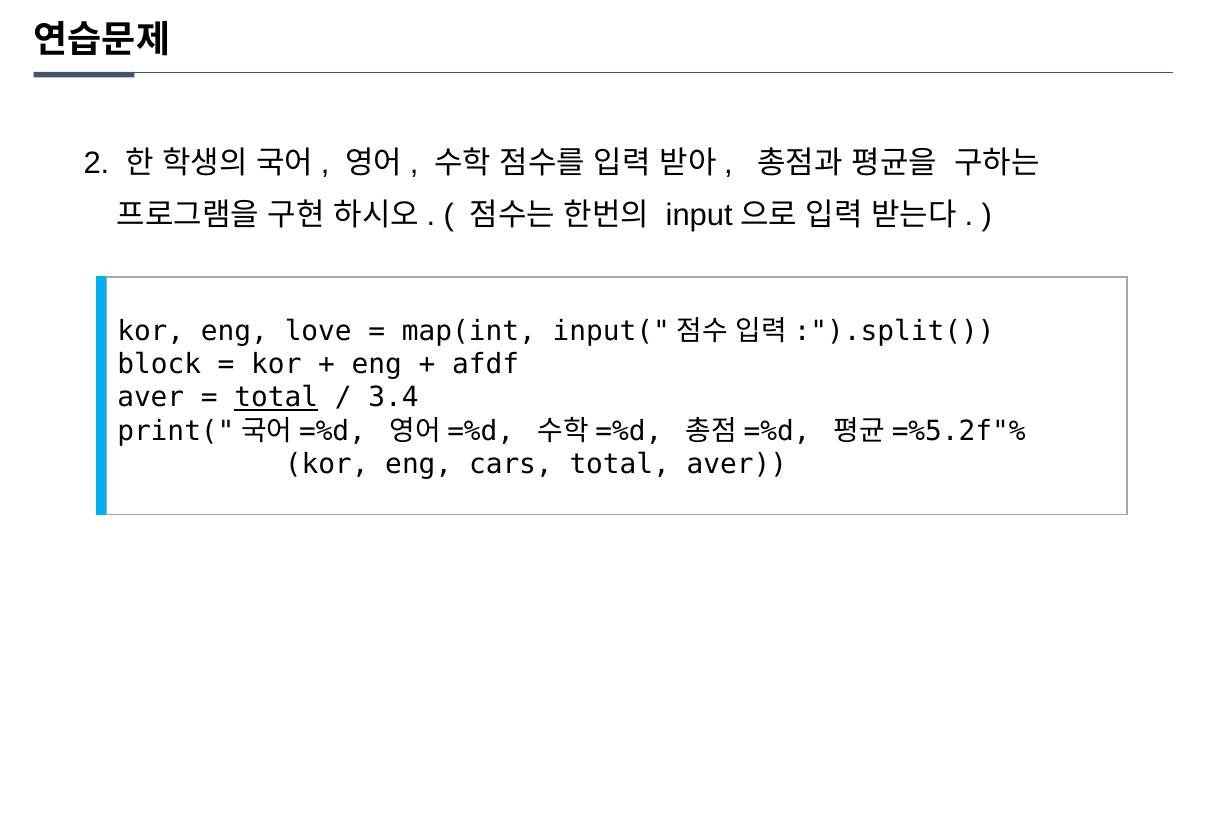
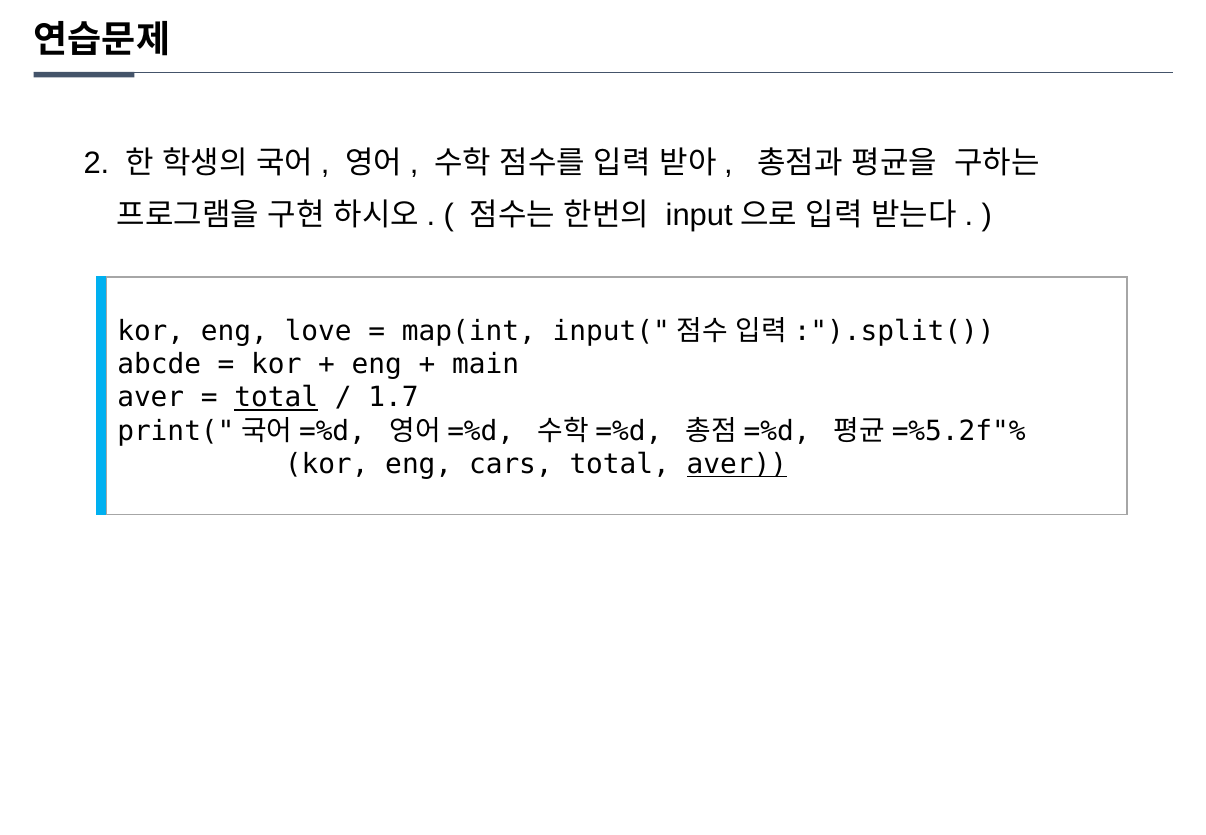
block: block -> abcde (159, 364)
afdf: afdf -> main (486, 364)
3.4: 3.4 -> 1.7 (394, 398)
aver underline: none -> present (737, 465)
